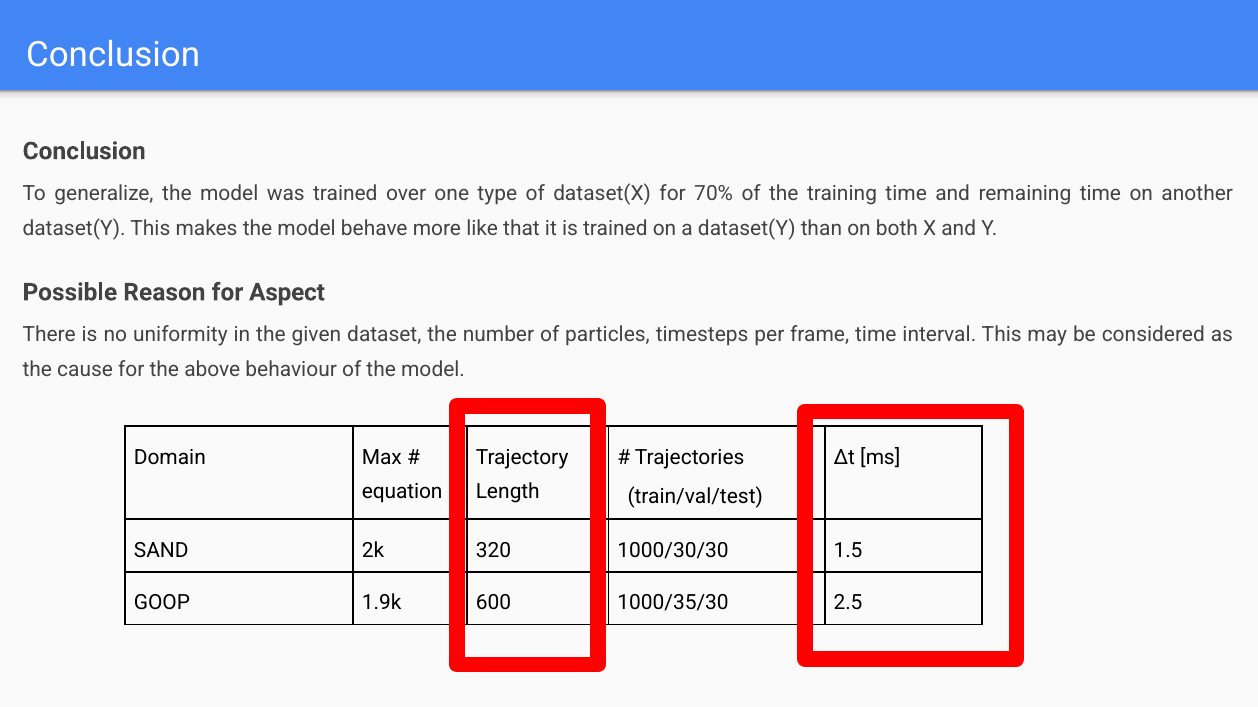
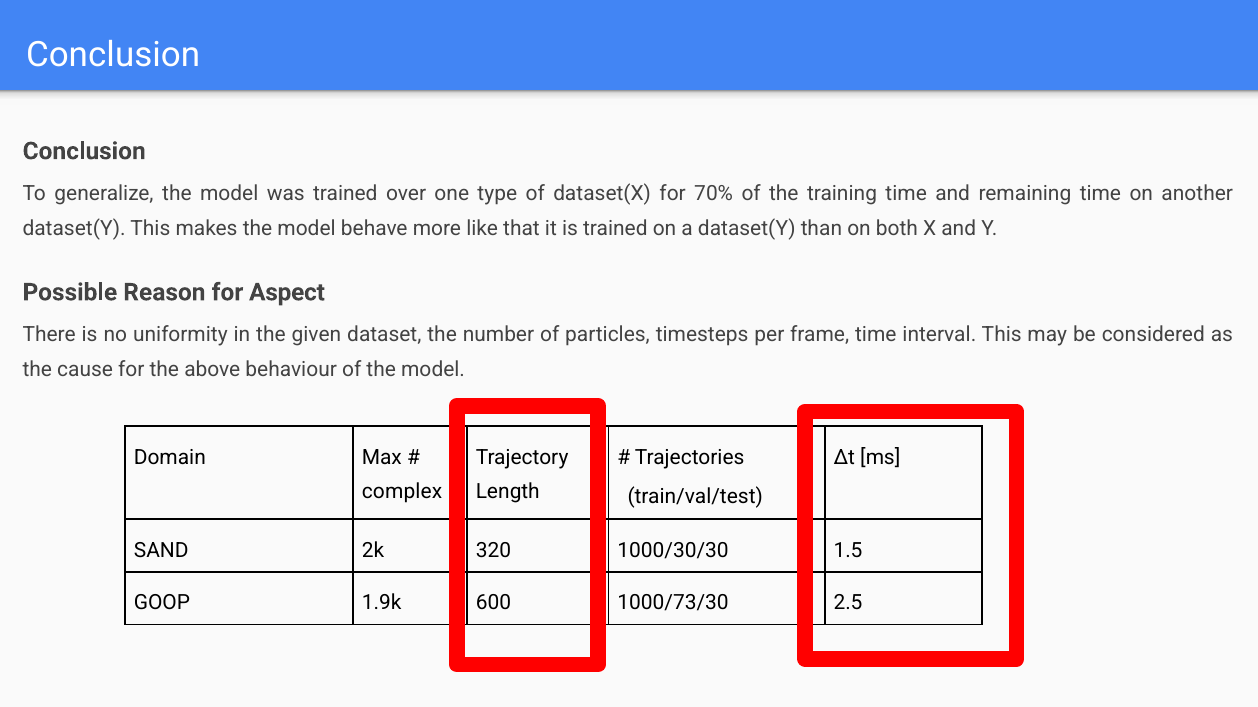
equation: equation -> complex (402, 492)
1000/35/30: 1000/35/30 -> 1000/73/30 (673, 603)
